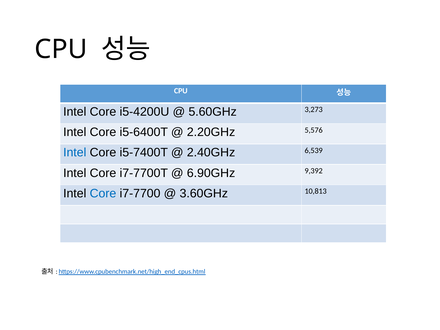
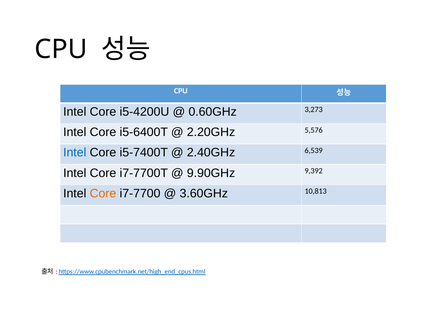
5.60GHz: 5.60GHz -> 0.60GHz (213, 112)
6.90GHz: 6.90GHz -> 9.90GHz (211, 173)
Core colour: blue -> orange (103, 193)
